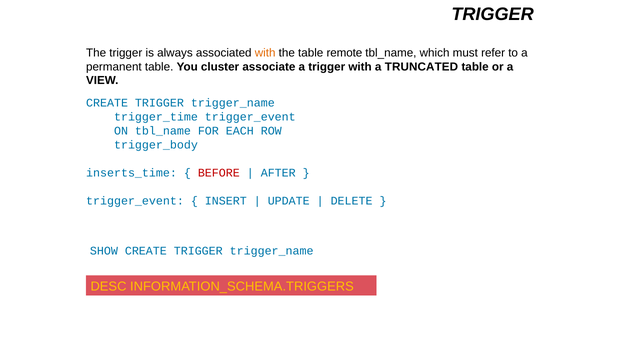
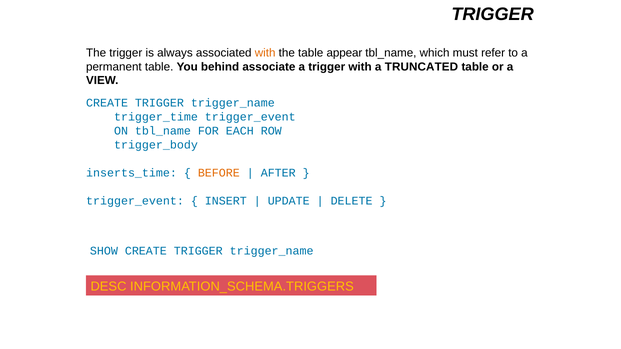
remote: remote -> appear (344, 53)
cluster: cluster -> behind (220, 67)
BEFORE colour: red -> orange (219, 173)
